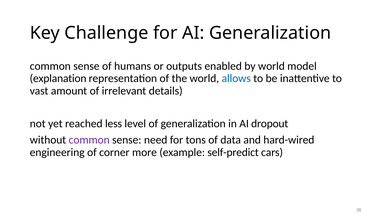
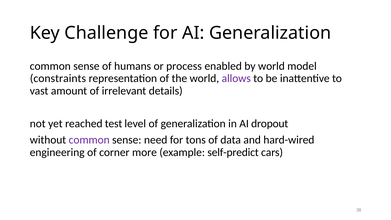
outputs: outputs -> process (184, 66)
explanation: explanation -> constraints (58, 78)
allows colour: blue -> purple (236, 78)
less: less -> test (114, 124)
